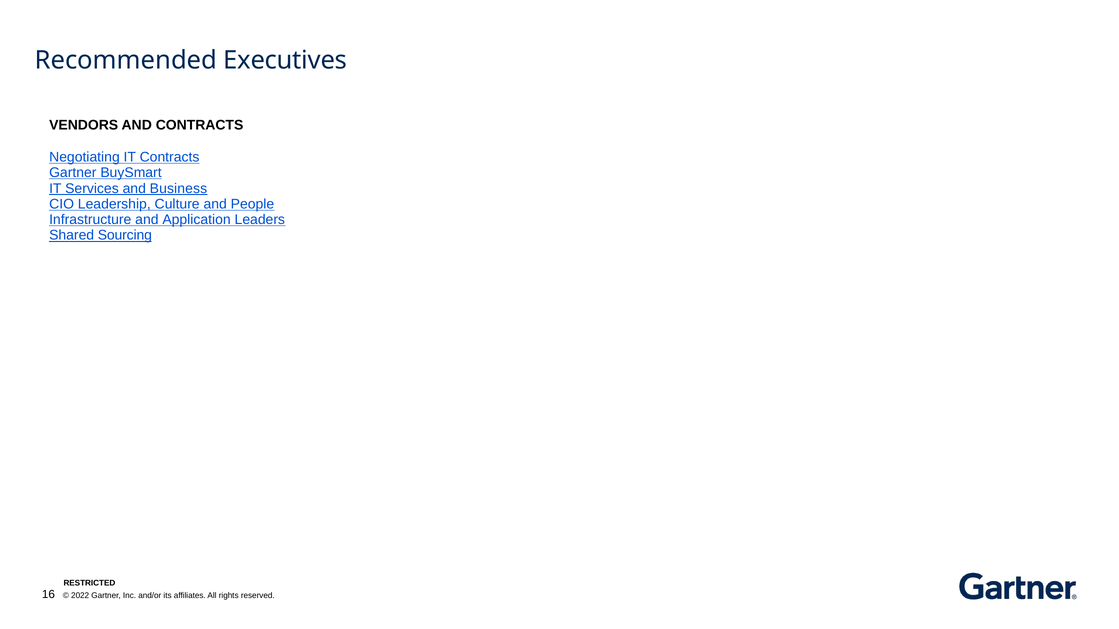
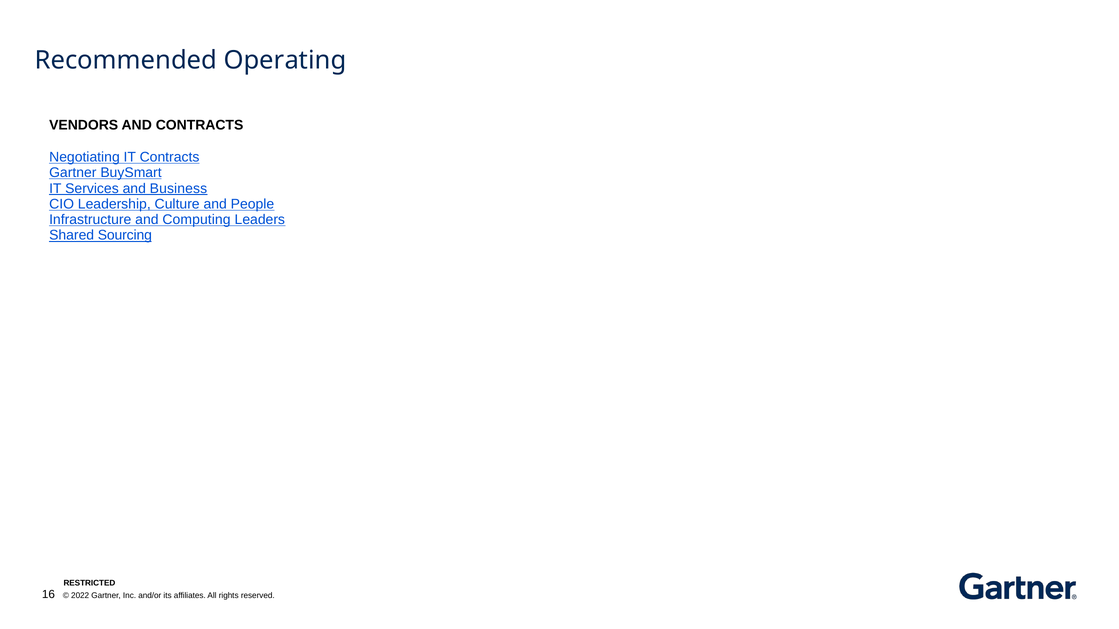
Executives: Executives -> Operating (285, 60)
Application: Application -> Computing (197, 220)
